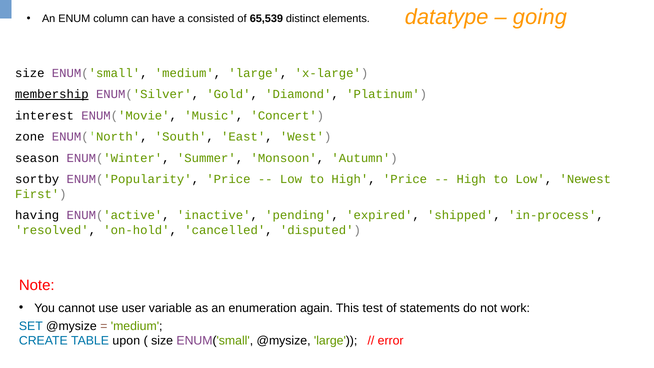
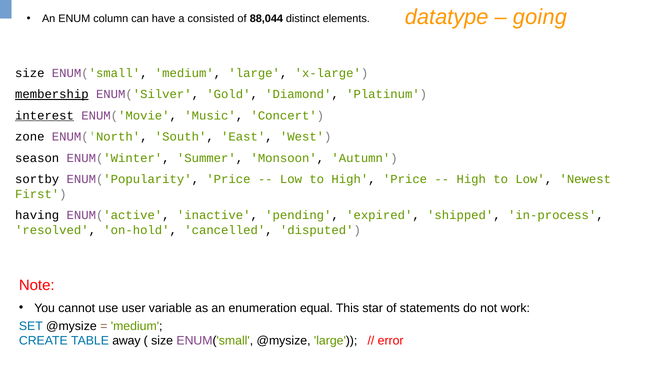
65,539: 65,539 -> 88,044 (266, 19)
interest underline: none -> present (45, 115)
again: again -> equal (316, 308)
test: test -> star (373, 308)
upon: upon -> away (126, 341)
